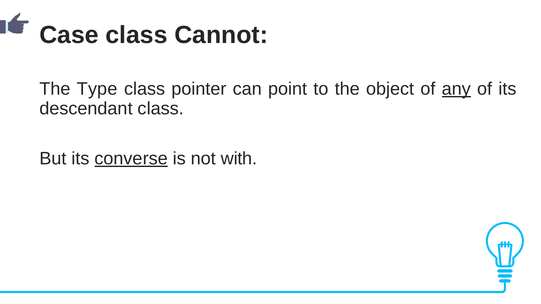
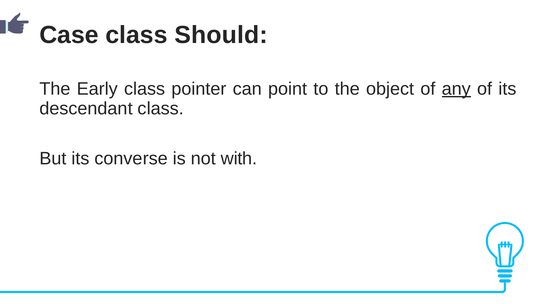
Cannot: Cannot -> Should (221, 35)
Type: Type -> Early (97, 89)
converse underline: present -> none (131, 159)
